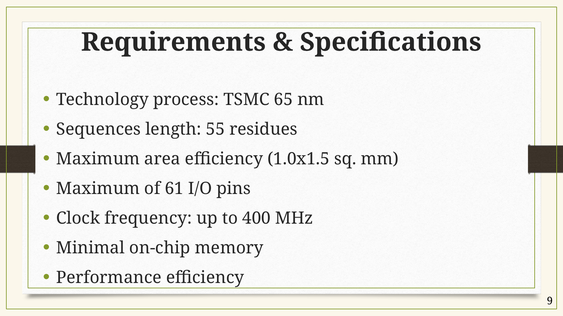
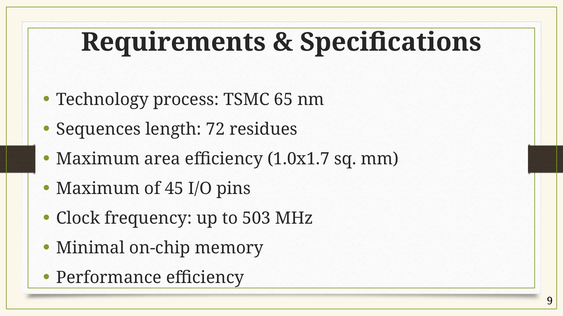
55: 55 -> 72 (215, 130)
1.0x1.5: 1.0x1.5 -> 1.0x1.7 (299, 159)
61: 61 -> 45 (174, 189)
400: 400 -> 503 (257, 219)
